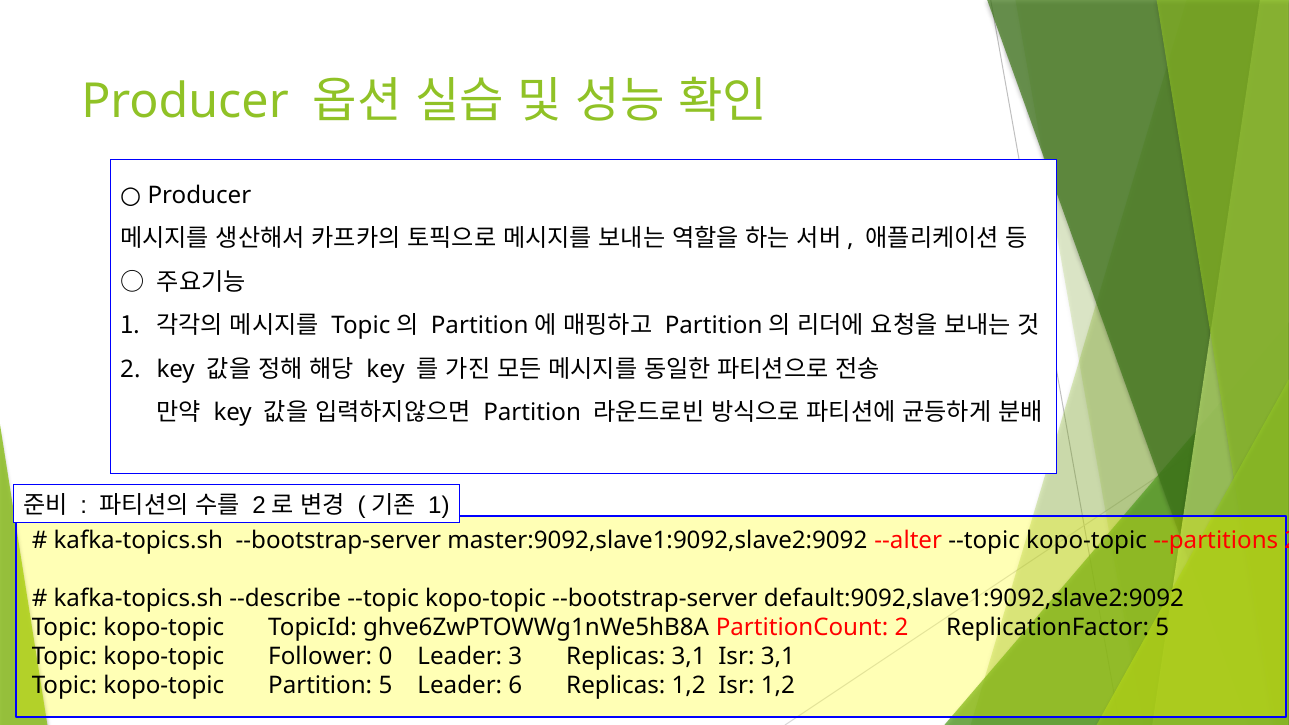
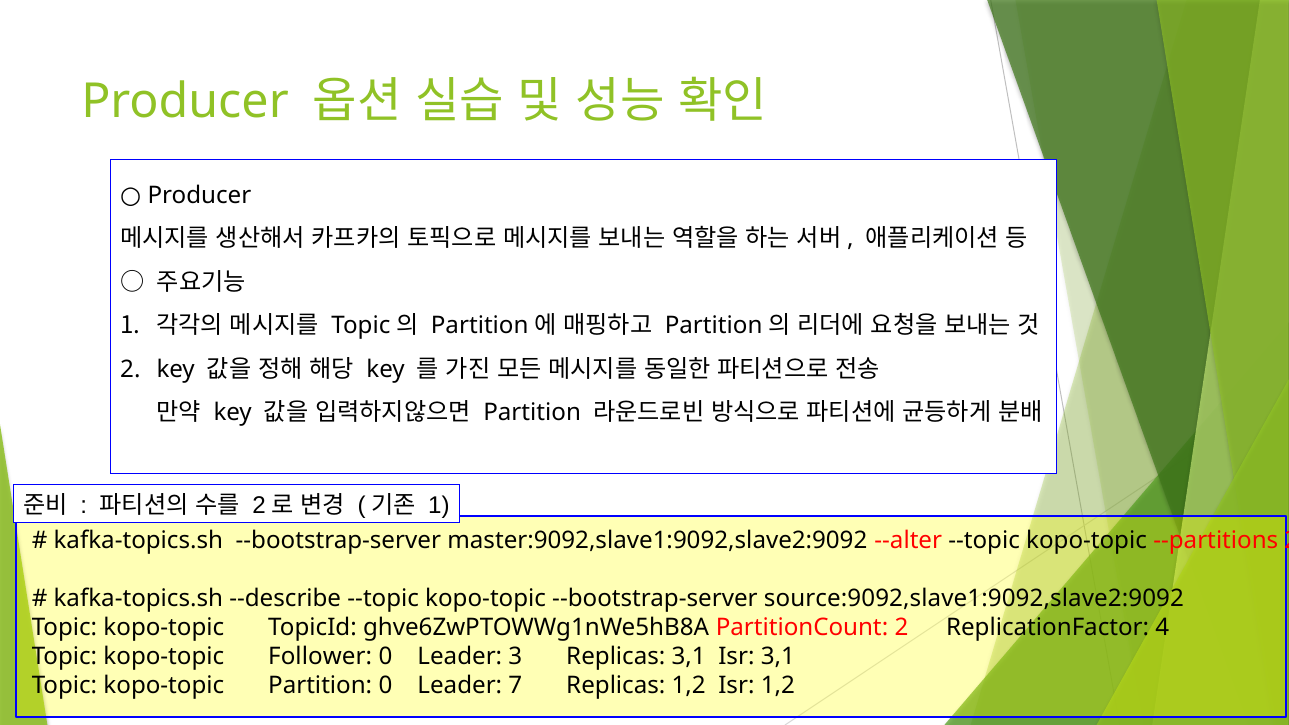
default:9092,slave1:9092,slave2:9092: default:9092,slave1:9092,slave2:9092 -> source:9092,slave1:9092,slave2:9092 (974, 598)
ReplicationFactor 5: 5 -> 4 (1162, 627)
Partition 5: 5 -> 0 (385, 685)
6: 6 -> 7 (515, 685)
